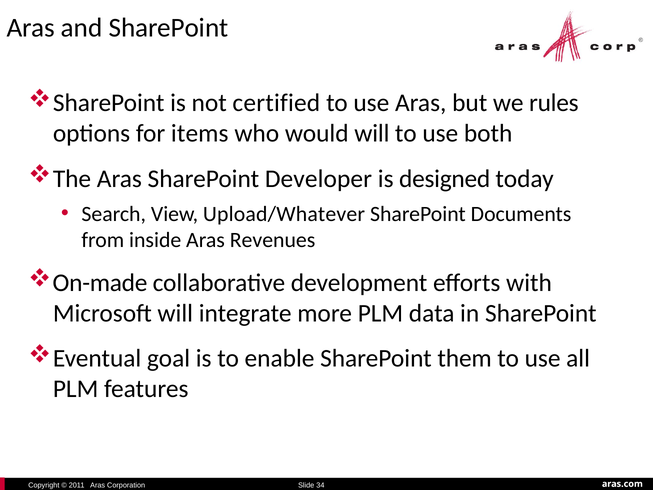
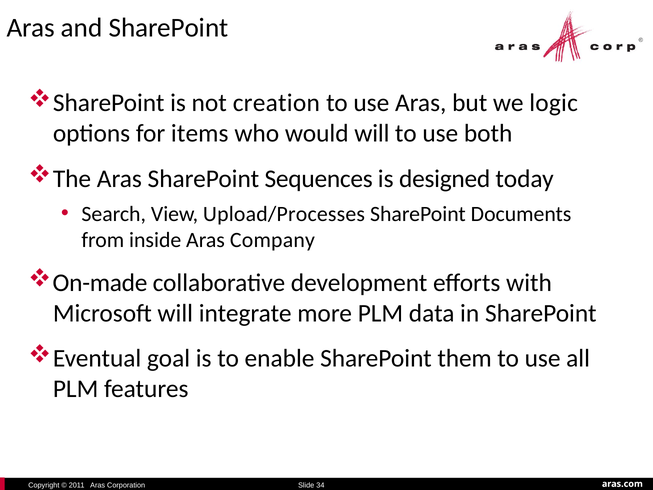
certified: certified -> creation (276, 103)
rules: rules -> logic (554, 103)
Developer: Developer -> Sequences (319, 179)
Upload/Whatever: Upload/Whatever -> Upload/Processes (284, 214)
Revenues: Revenues -> Company (272, 240)
